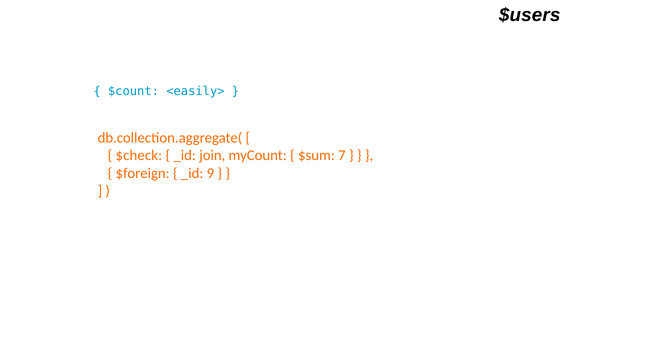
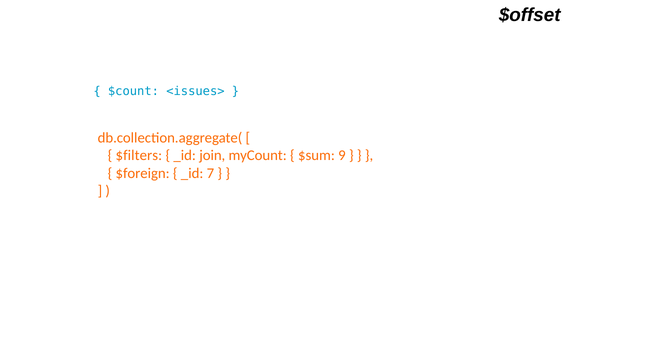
$users: $users -> $offset (530, 15)
<easily>: <easily> -> <issues> (195, 91)
$check: $check -> $filters (139, 155)
7: 7 -> 9 (342, 155)
9: 9 -> 7 (210, 173)
